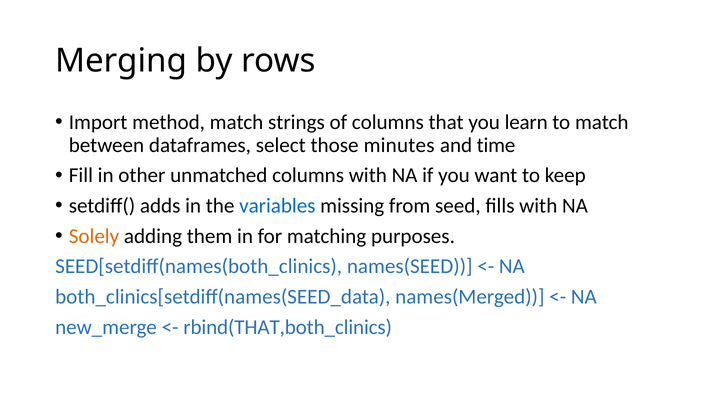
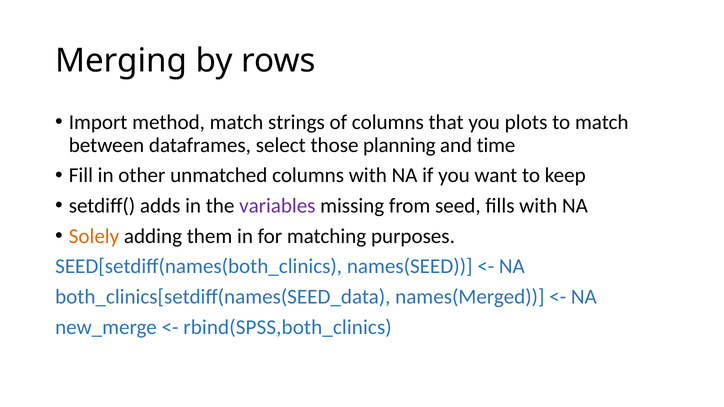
learn: learn -> plots (526, 122)
minutes: minutes -> planning (399, 145)
variables colour: blue -> purple (277, 206)
rbind(THAT,both_clinics: rbind(THAT,both_clinics -> rbind(SPSS,both_clinics (288, 327)
